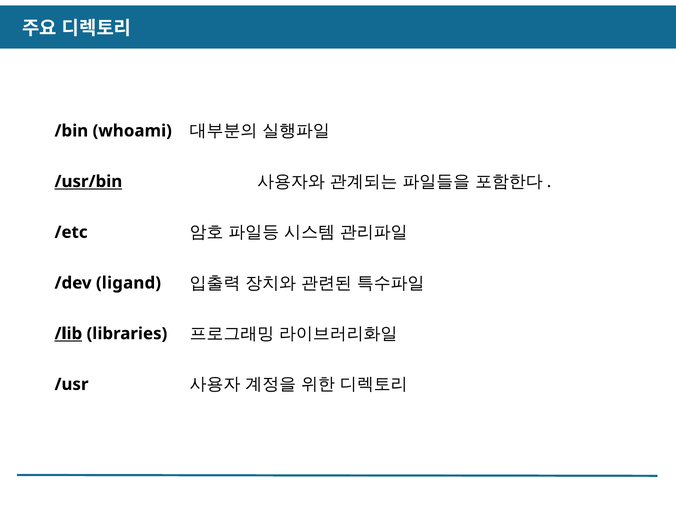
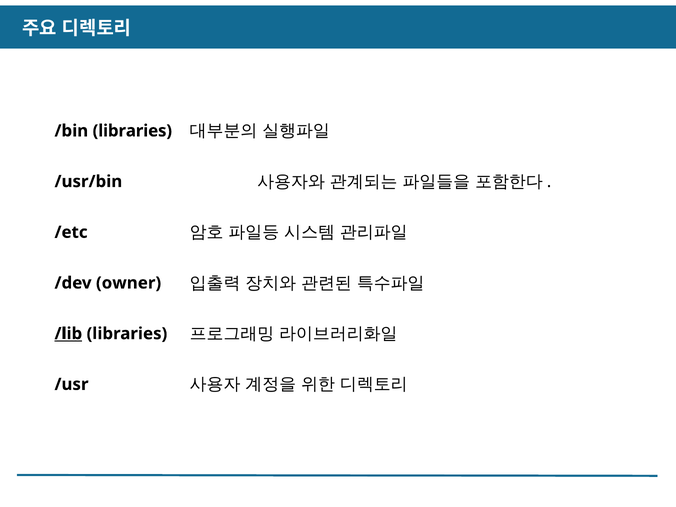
/bin whoami: whoami -> libraries (132, 131)
/usr/bin underline: present -> none (88, 182)
ligand: ligand -> owner (129, 283)
